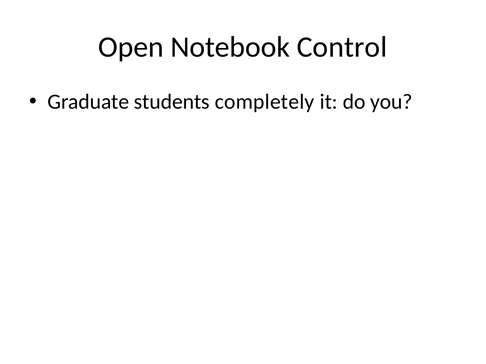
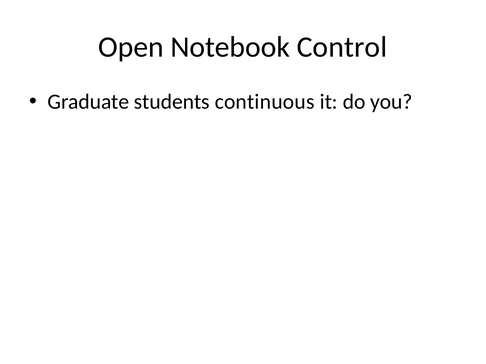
completely: completely -> continuous (265, 102)
